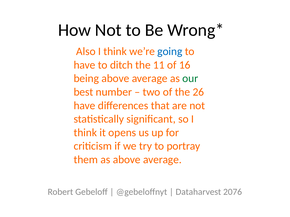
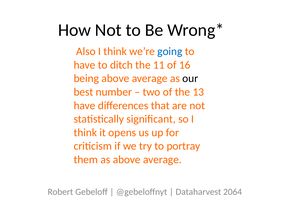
our colour: green -> black (190, 79)
26: 26 -> 13 (198, 92)
2076: 2076 -> 2064 (233, 192)
